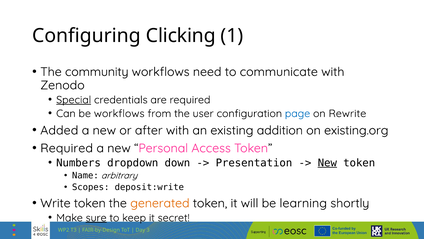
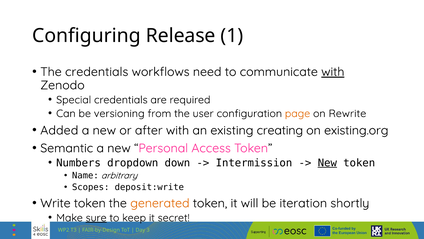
Clicking: Clicking -> Release (181, 36)
The community: community -> credentials (97, 72)
with underline: none -> present (333, 72)
Special underline: present -> none (74, 100)
be workflows: workflows -> versioning (119, 113)
page colour: blue -> orange (298, 113)
addition: addition -> creating (280, 130)
Required: Required -> Semantic (67, 148)
Presentation: Presentation -> Intermission (254, 163)
learning: learning -> iteration (303, 203)
